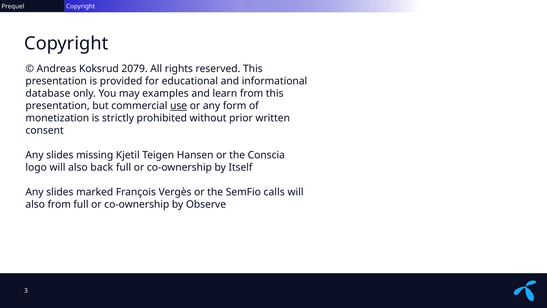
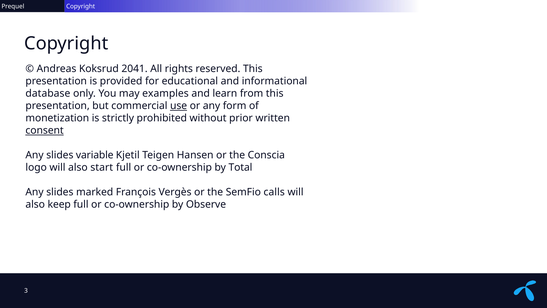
2079: 2079 -> 2041 (135, 69)
consent underline: none -> present (45, 130)
missing: missing -> variable (95, 155)
back: back -> start (102, 167)
Itself: Itself -> Total (240, 167)
also from: from -> keep (59, 204)
